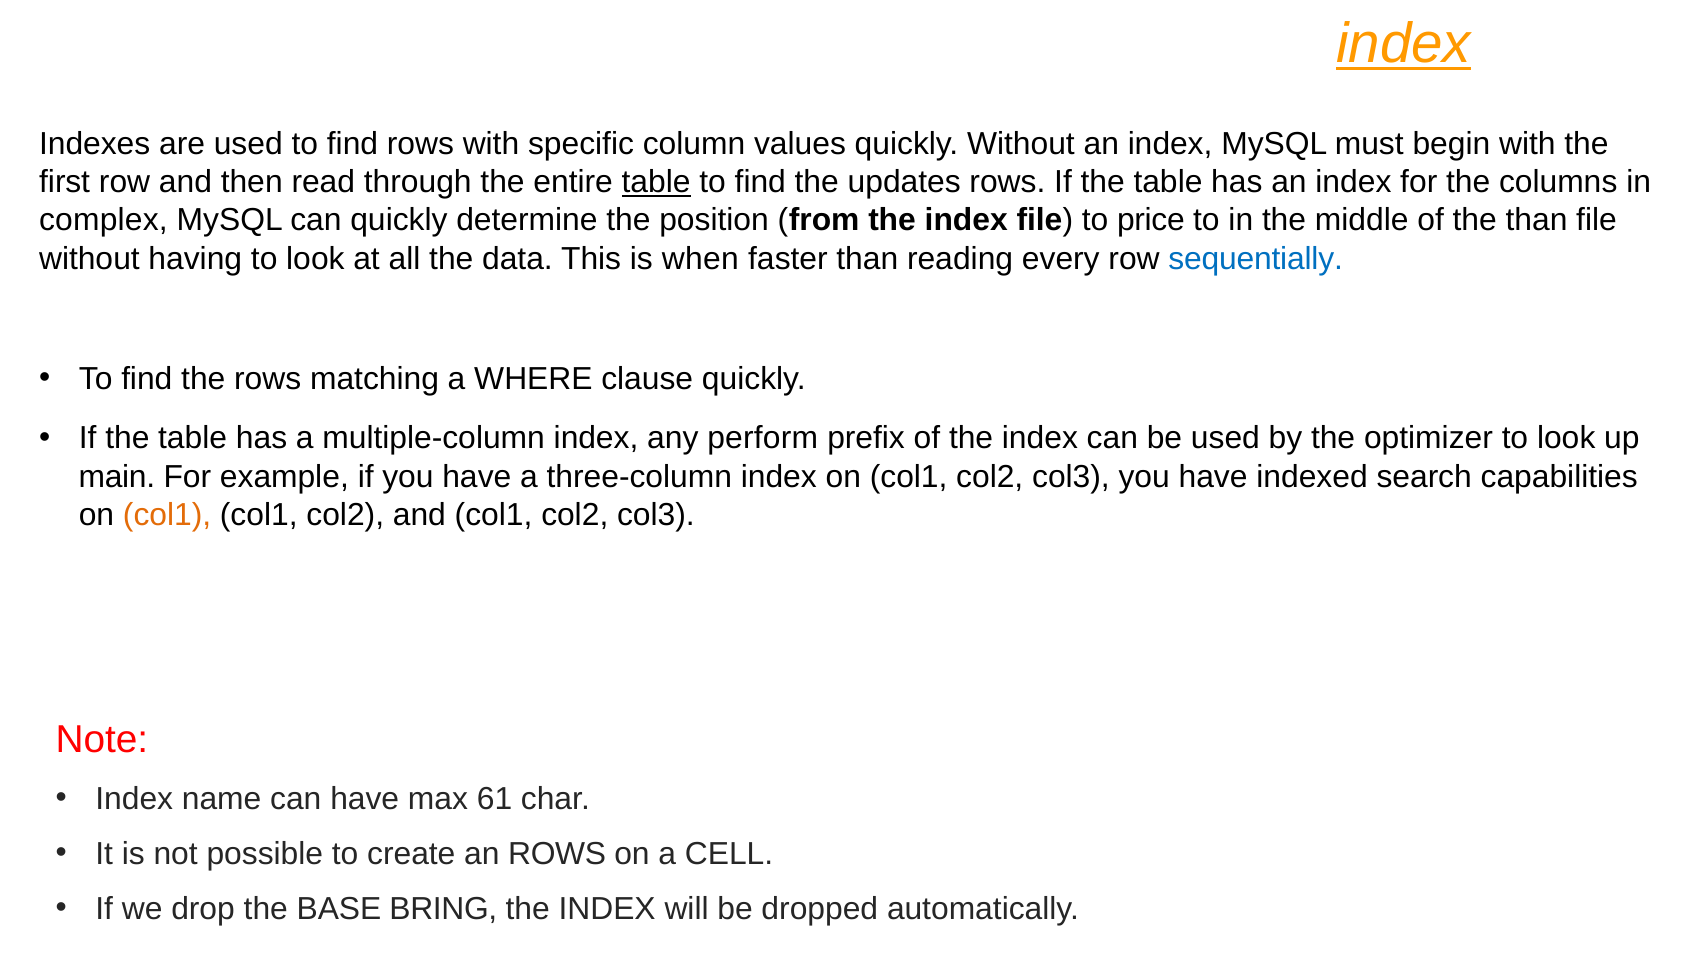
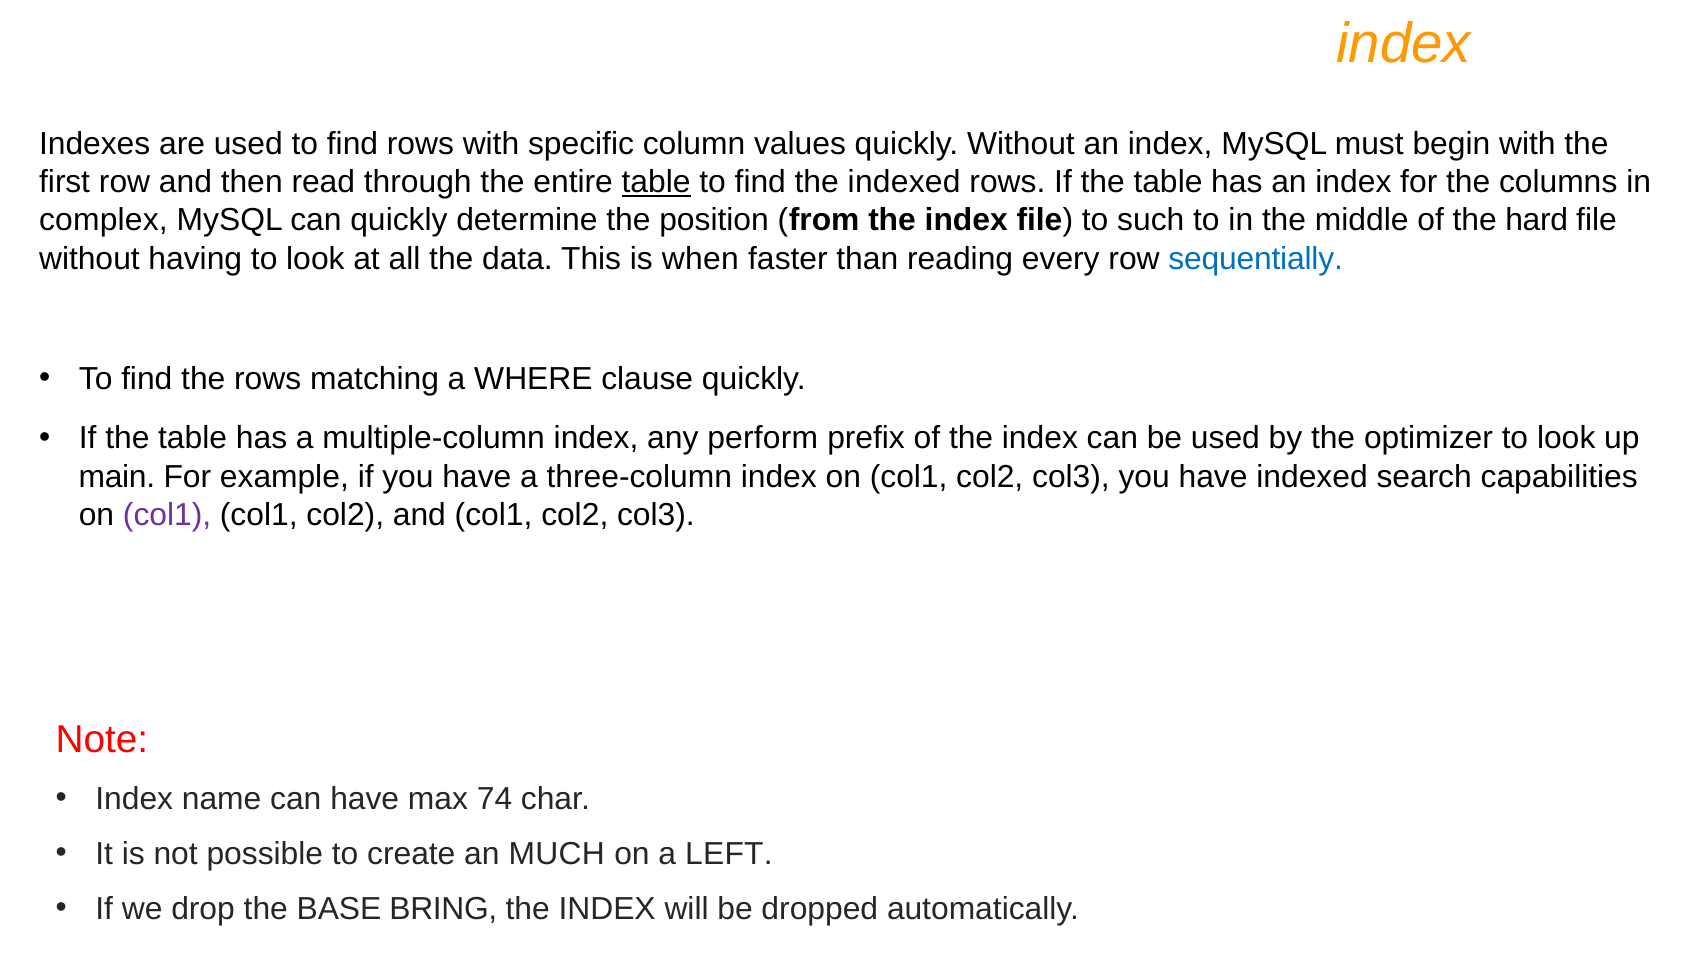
index underline: present -> none (1404, 44)
the updates: updates -> indexed (904, 182)
price: price -> such (1151, 220)
the than: than -> hard (1537, 220)
col1 colour: orange -> purple (167, 515)
61: 61 -> 74 (495, 799)
an ROWS: ROWS -> MUCH (557, 854)
CELL: CELL -> LEFT (729, 854)
